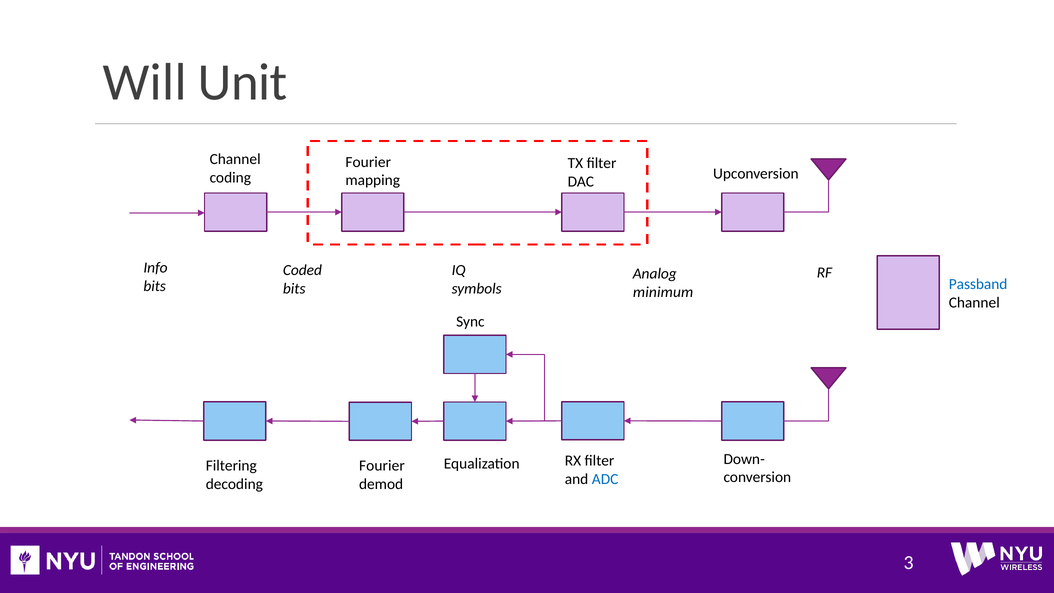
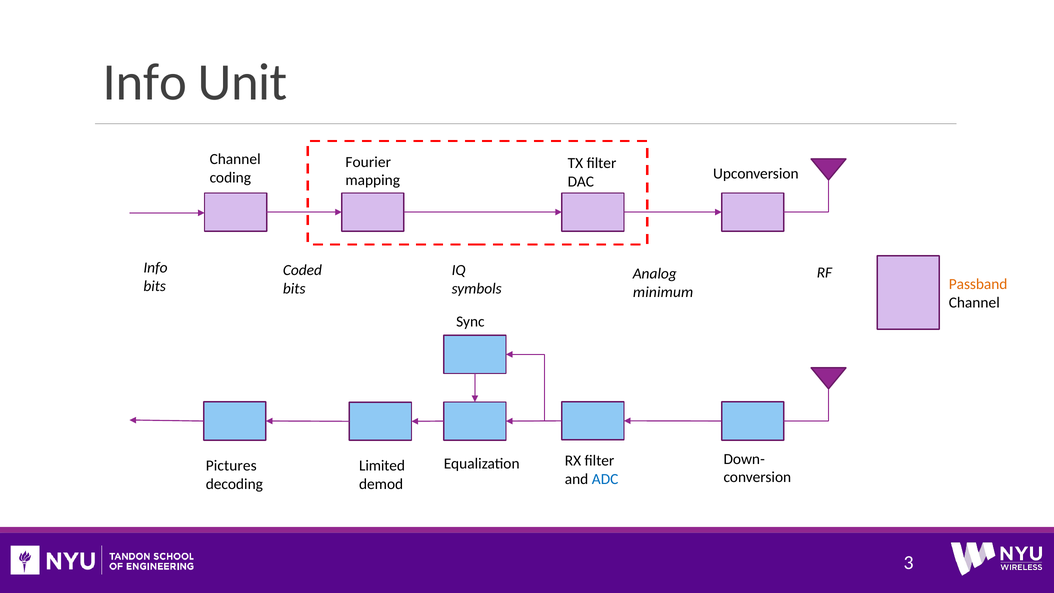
Will: Will -> Info (145, 83)
Passband colour: blue -> orange (978, 284)
Filtering: Filtering -> Pictures (231, 466)
Fourier: Fourier -> Limited (382, 466)
